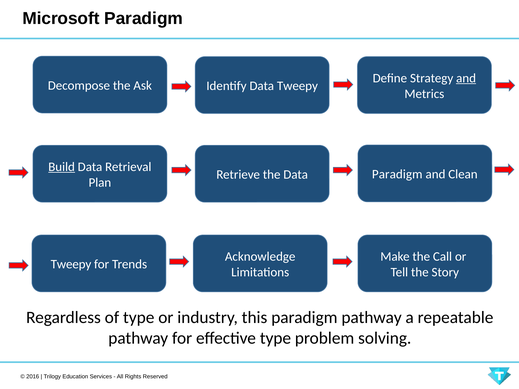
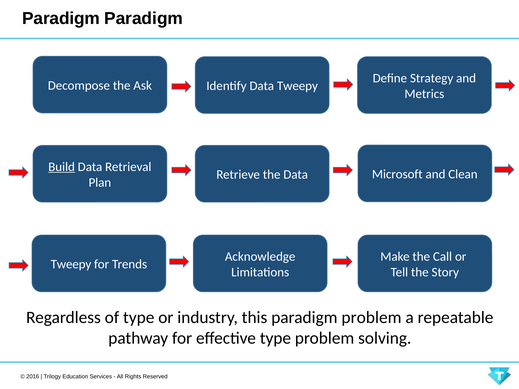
Microsoft: Microsoft -> Paradigm (61, 18)
and underline: present -> none (466, 78)
Data Paradigm: Paradigm -> Microsoft (397, 174)
paradigm pathway: pathway -> problem (371, 318)
